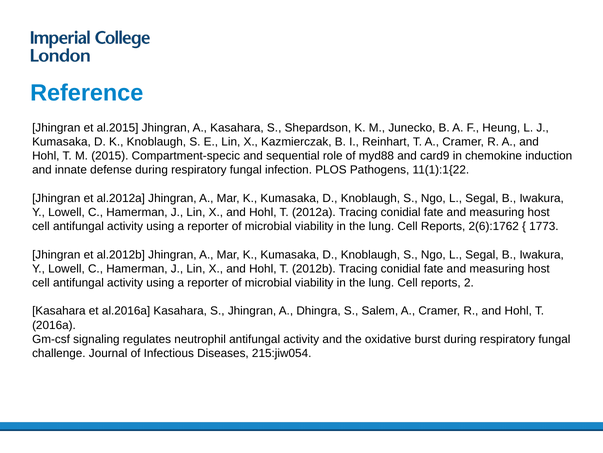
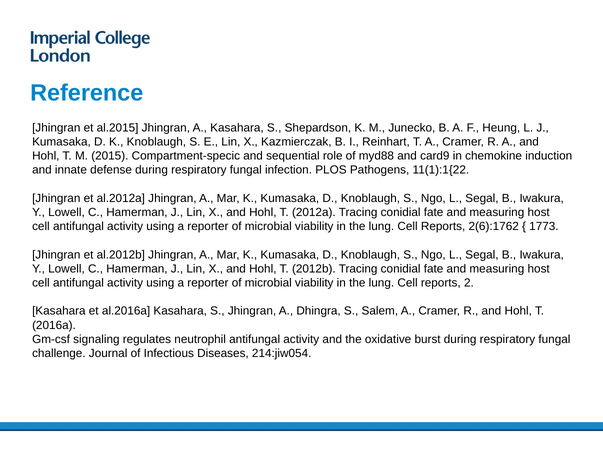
215:jiw054: 215:jiw054 -> 214:jiw054 (282, 353)
